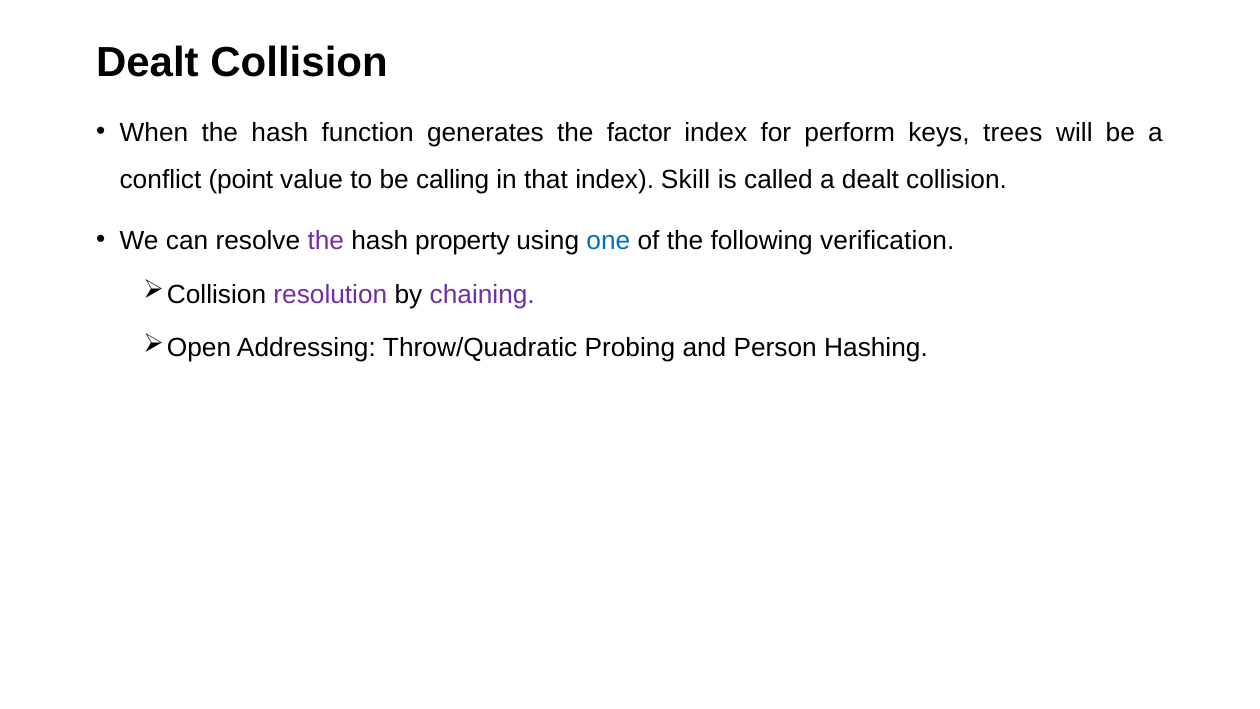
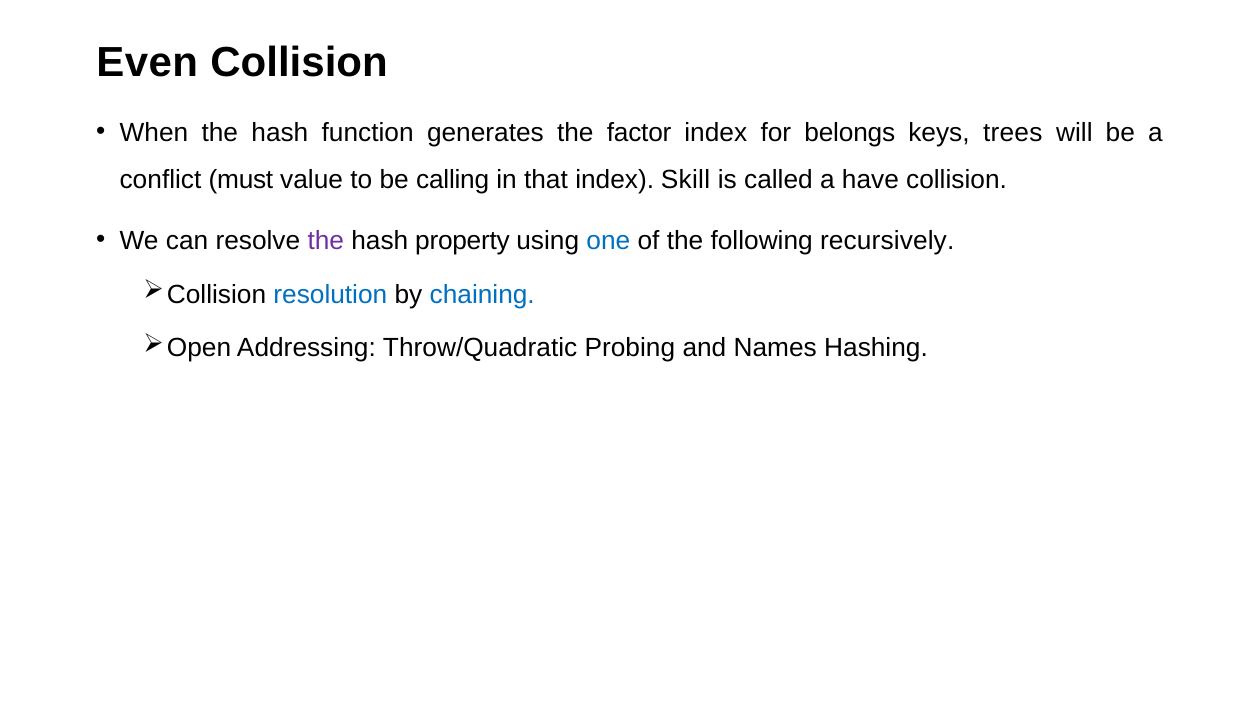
Dealt: Dealt -> Even (147, 62)
perform: perform -> belongs (850, 133)
point: point -> must (241, 180)
a dealt: dealt -> have (870, 180)
verification: verification -> recursively (887, 240)
resolution colour: purple -> blue (330, 294)
chaining colour: purple -> blue (482, 294)
Person: Person -> Names (775, 348)
